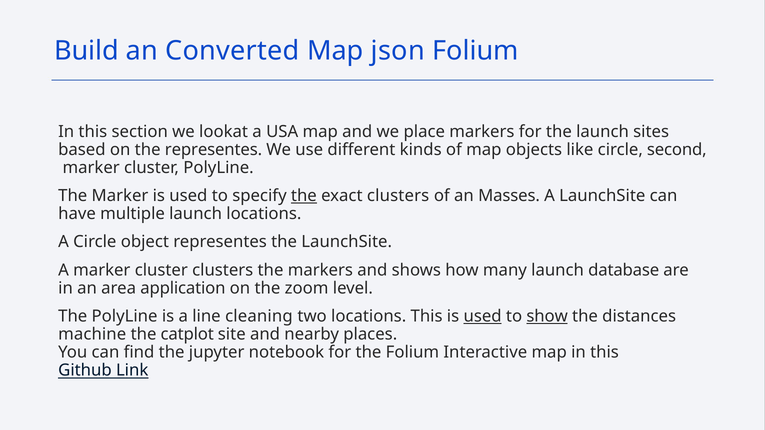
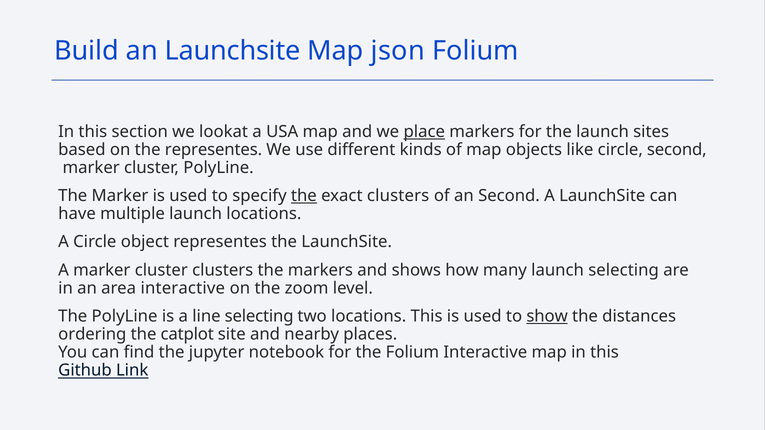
an Converted: Converted -> Launchsite (233, 51)
place underline: none -> present (424, 132)
an Masses: Masses -> Second (509, 196)
launch database: database -> selecting (624, 270)
area application: application -> interactive (183, 288)
line cleaning: cleaning -> selecting (259, 316)
used underline: present -> none (483, 316)
machine: machine -> ordering (92, 334)
